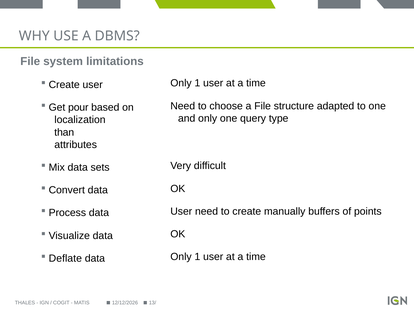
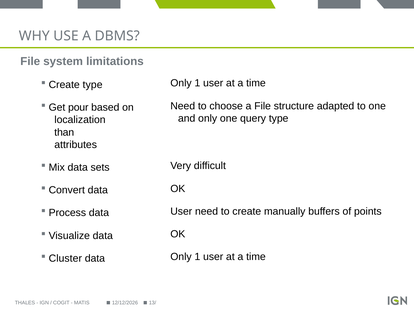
Create user: user -> type (93, 85)
Deflate: Deflate -> Cluster (65, 259)
